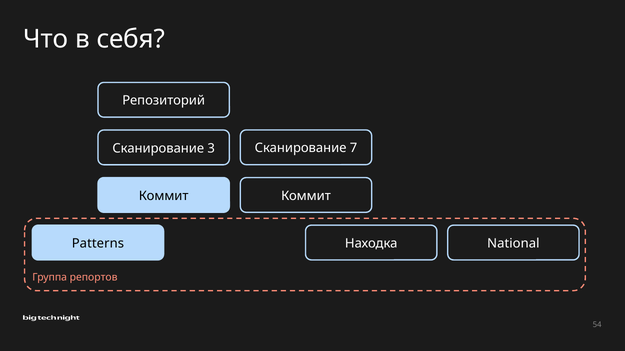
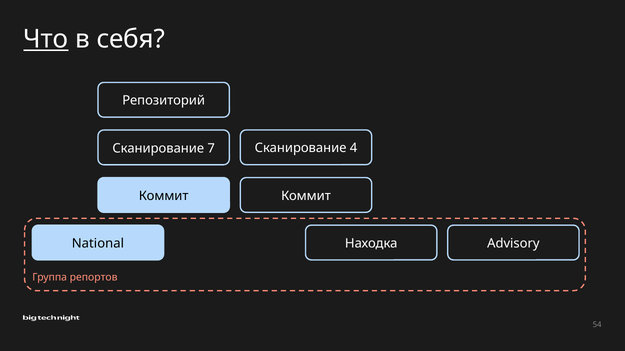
Что underline: none -> present (46, 39)
3: 3 -> 7 (211, 149)
7: 7 -> 4 (354, 148)
Patterns: Patterns -> National (98, 244)
National: National -> Advisory (513, 244)
